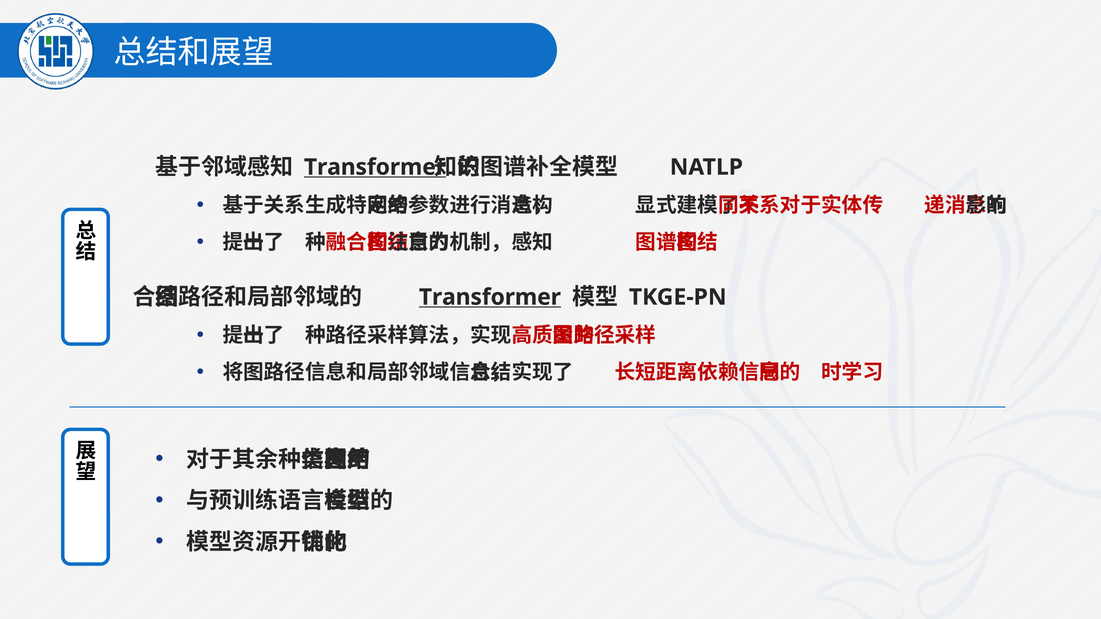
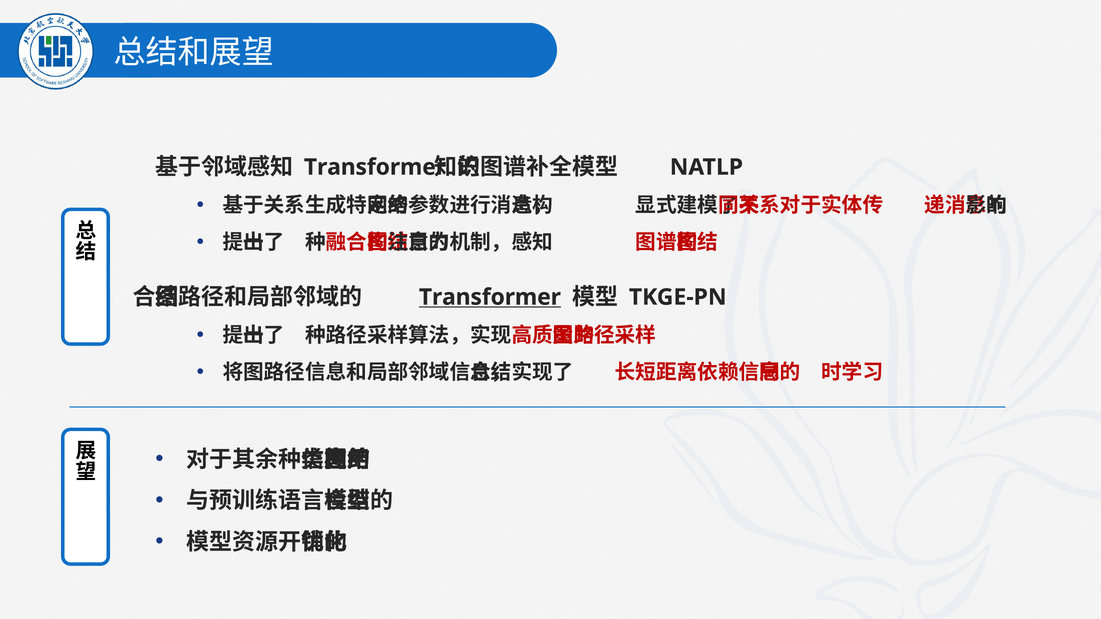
Transformer underline: present -> none (375, 167)
